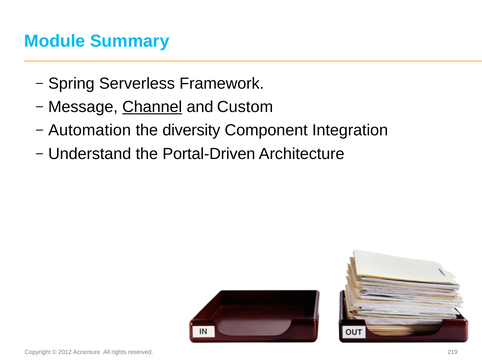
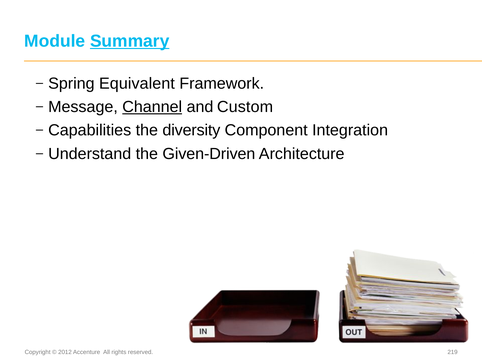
Summary underline: none -> present (130, 41)
Serverless: Serverless -> Equivalent (137, 84)
Automation: Automation -> Capabilities (90, 130)
Portal-Driven: Portal-Driven -> Given-Driven (209, 154)
